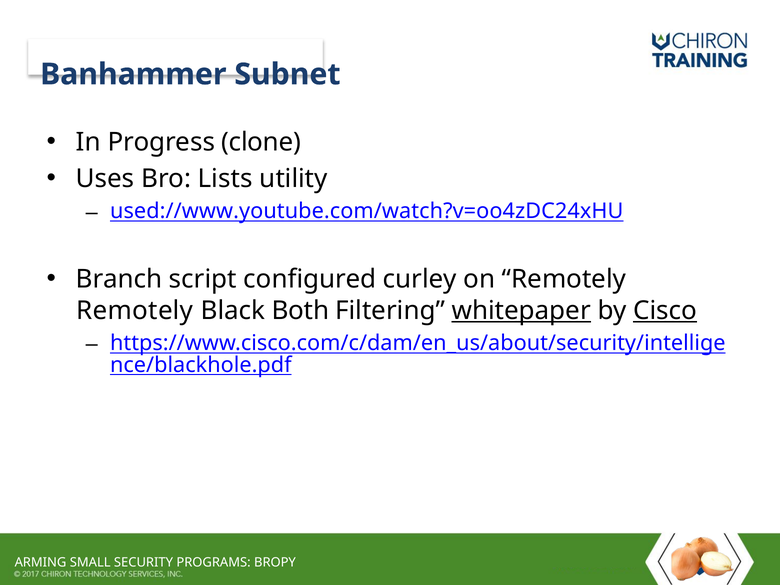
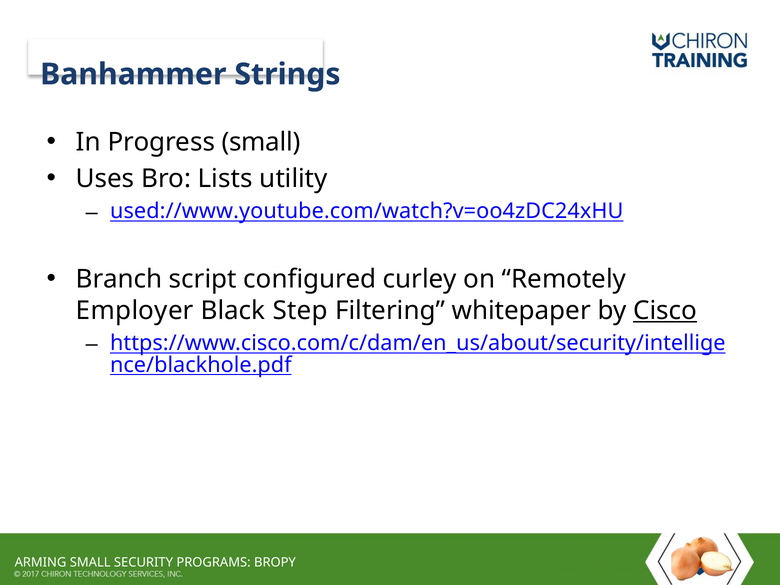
Subnet: Subnet -> Strings (287, 74)
Progress clone: clone -> small (261, 142)
Remotely: Remotely -> Employer (135, 311)
Both: Both -> Step (300, 311)
whitepaper underline: present -> none (521, 311)
